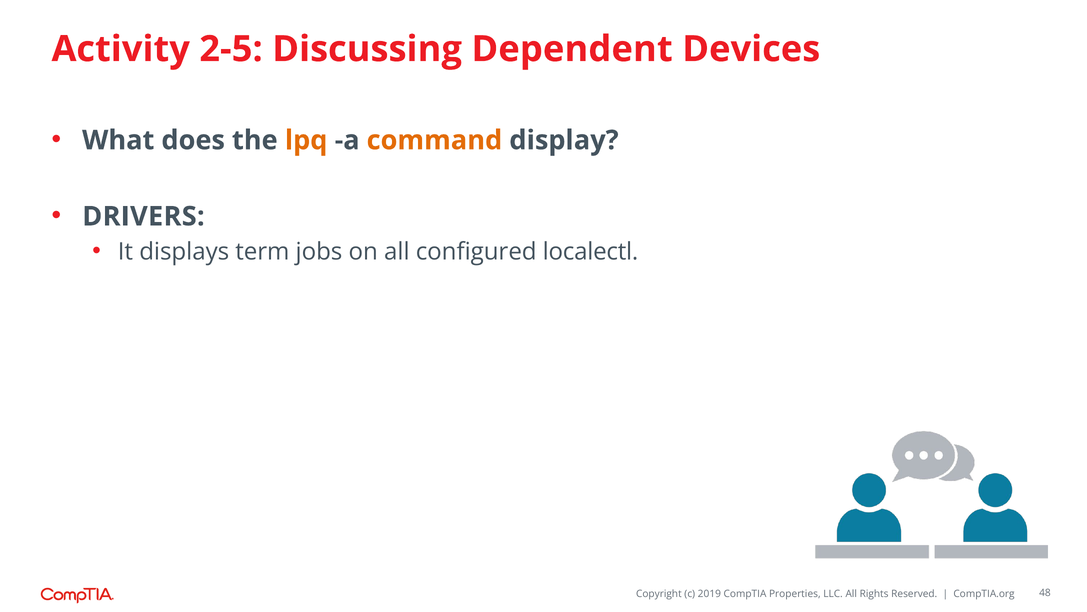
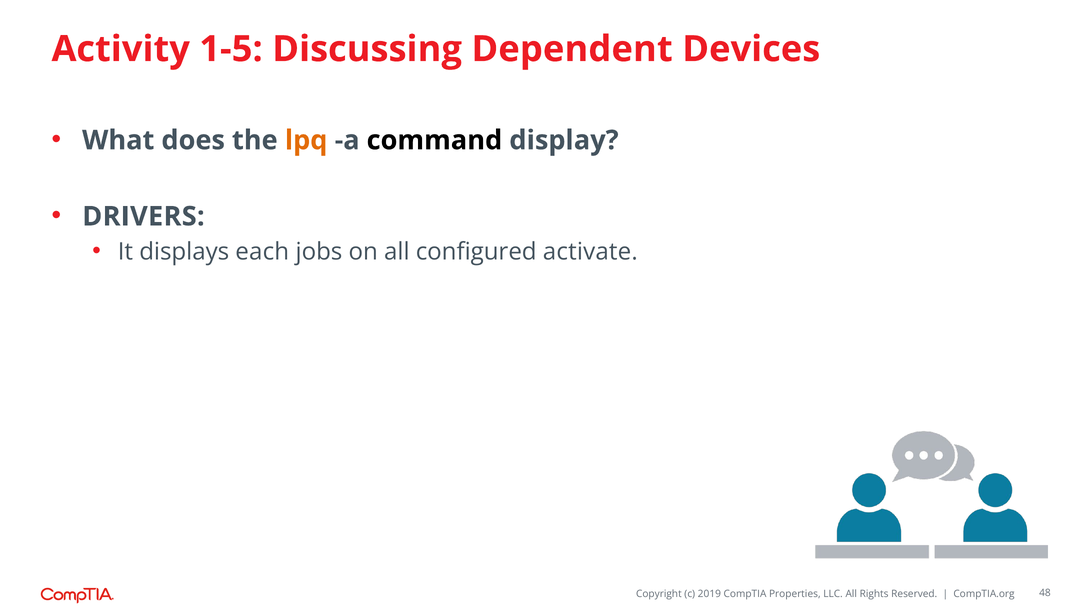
2-5: 2-5 -> 1-5 (231, 49)
command colour: orange -> black (434, 140)
term: term -> each (262, 252)
localectl: localectl -> activate (590, 252)
